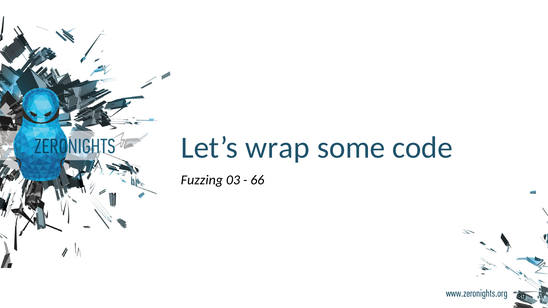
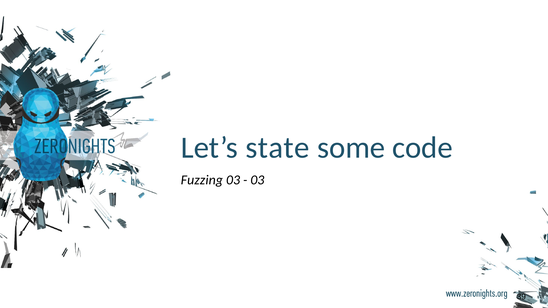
wrap: wrap -> state (277, 148)
66: 66 -> 03 (257, 180)
